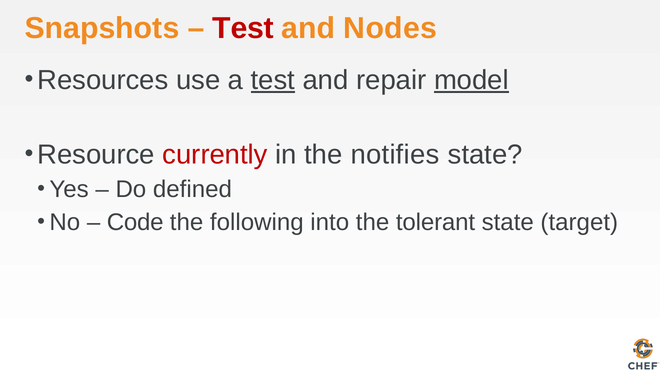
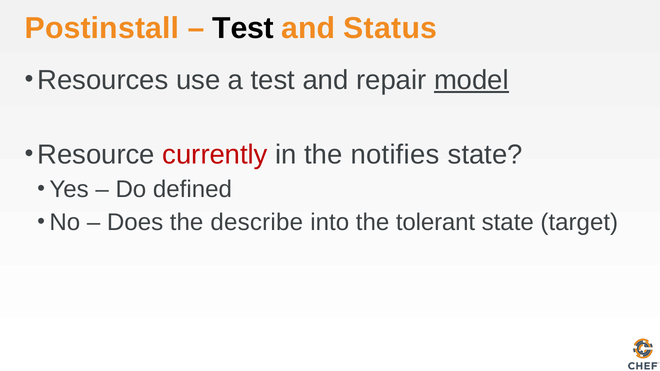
Snapshots: Snapshots -> Postinstall (102, 29)
Test colour: red -> black (243, 29)
Nodes: Nodes -> Status (390, 29)
test underline: present -> none (273, 80)
Code: Code -> Does (135, 222)
following: following -> describe (257, 222)
